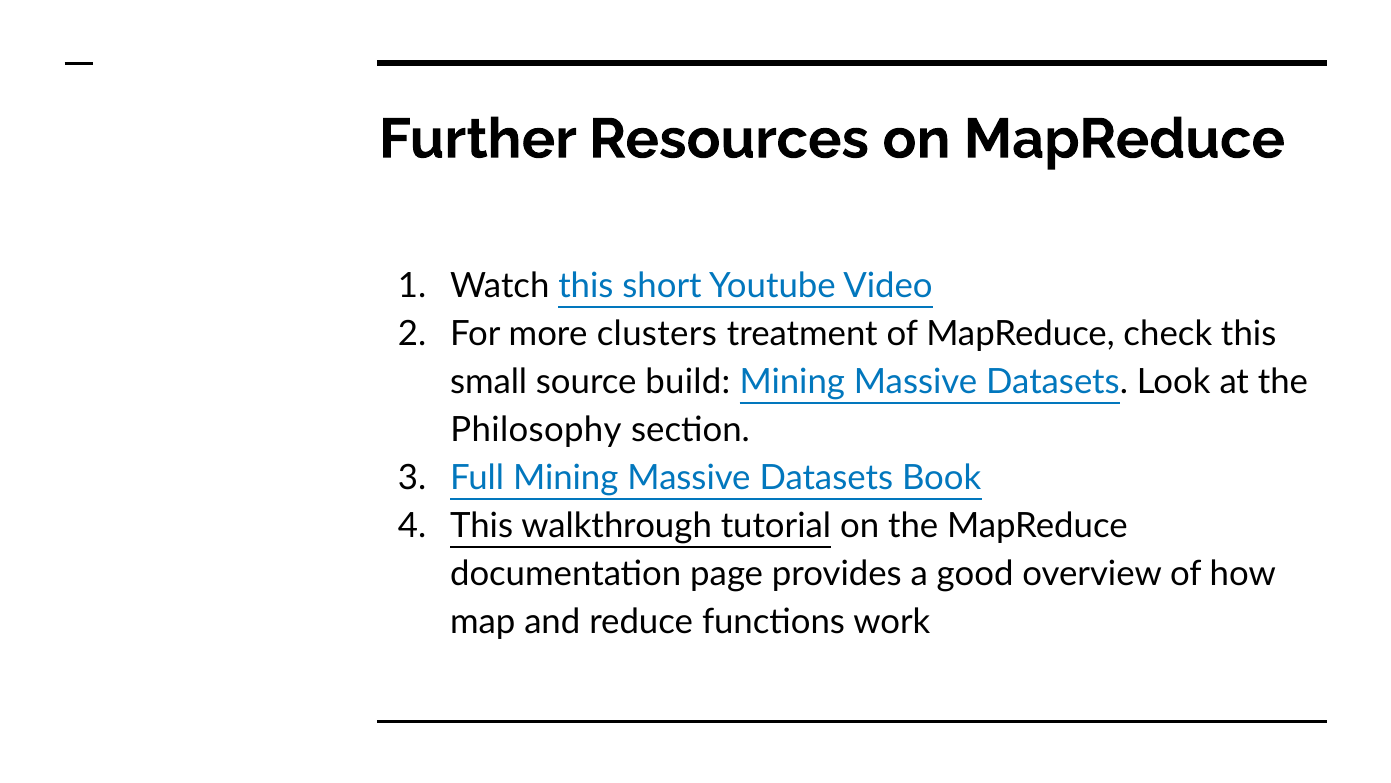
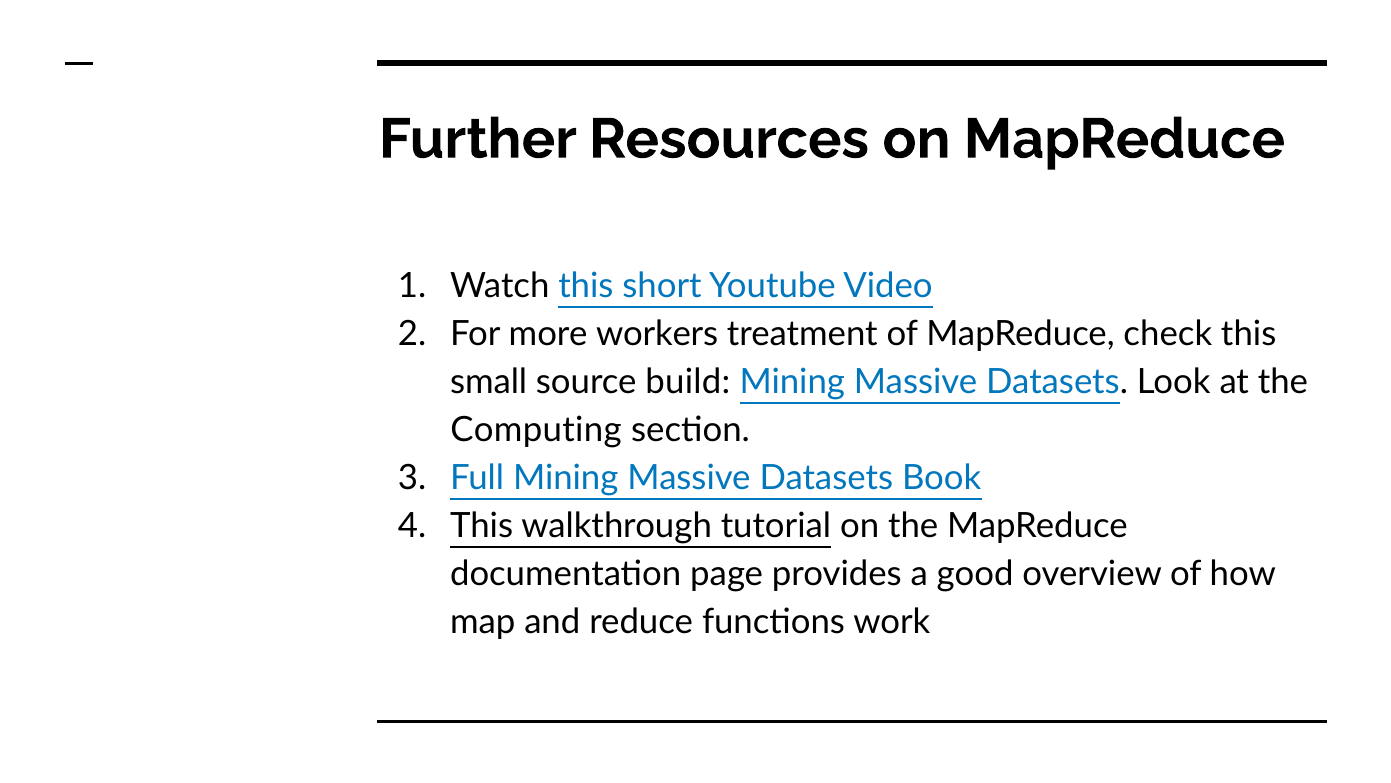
clusters: clusters -> workers (657, 334)
Philosophy: Philosophy -> Computing (536, 430)
